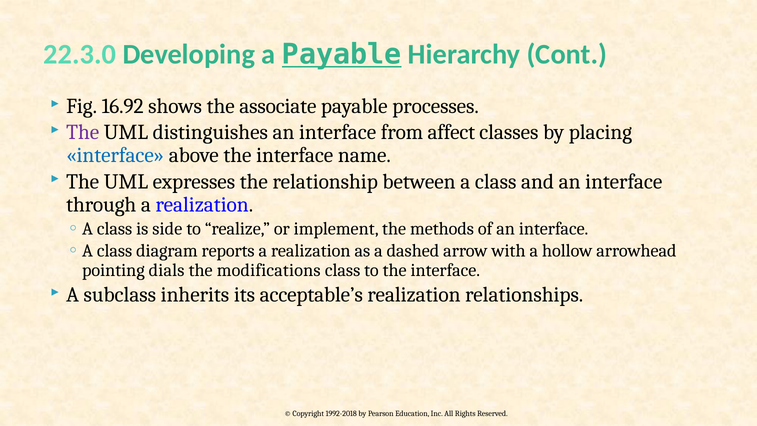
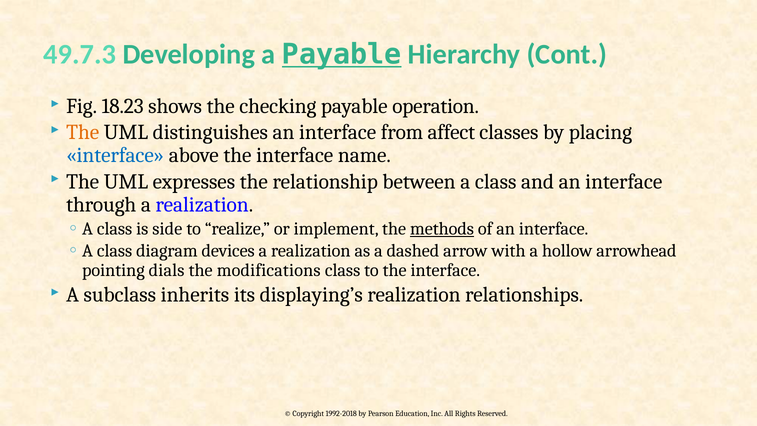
22.3.0: 22.3.0 -> 49.7.3 (80, 55)
16.92: 16.92 -> 18.23 (123, 106)
associate: associate -> checking (278, 106)
processes: processes -> operation (436, 106)
The colour: purple -> orange (83, 132)
methods underline: none -> present (442, 228)
reports: reports -> devices (228, 251)
acceptable’s: acceptable’s -> displaying’s (311, 295)
